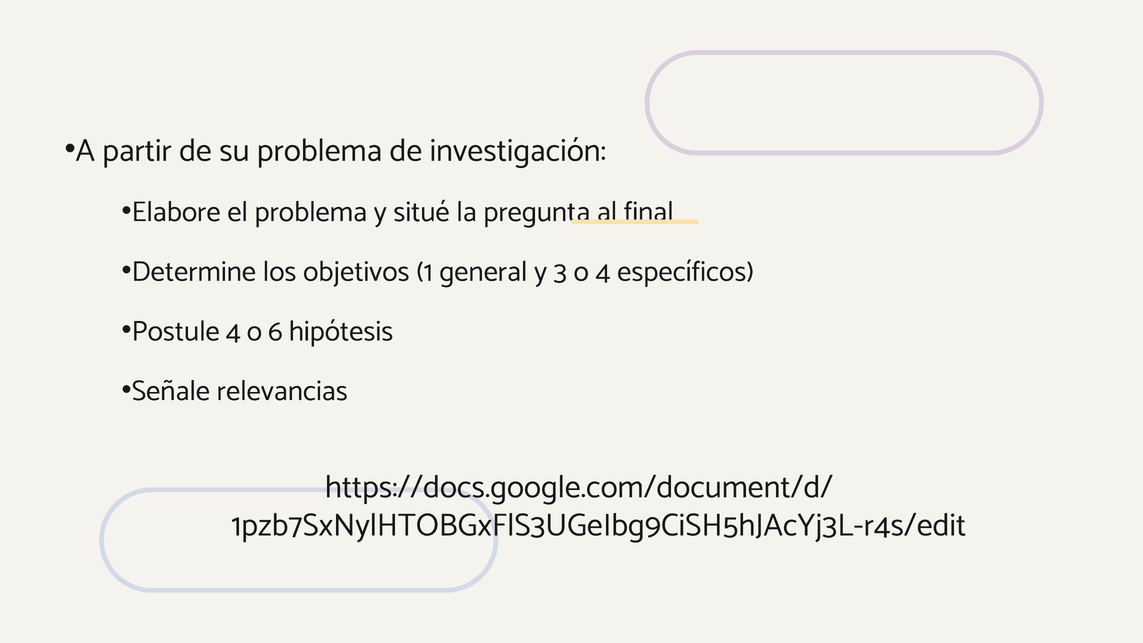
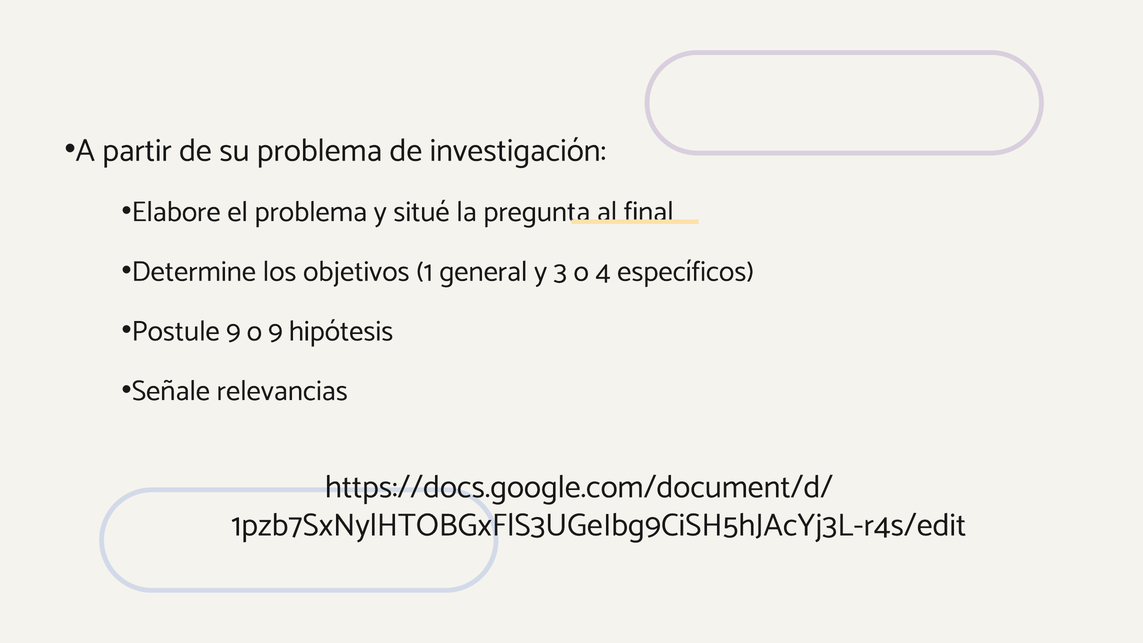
Postule 4: 4 -> 9 (233, 331)
o 6: 6 -> 9 (275, 331)
